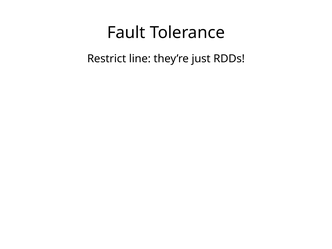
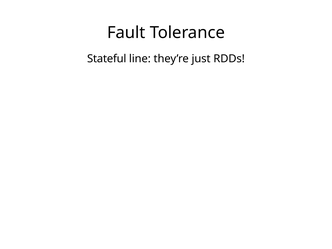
Restrict: Restrict -> Stateful (107, 59)
